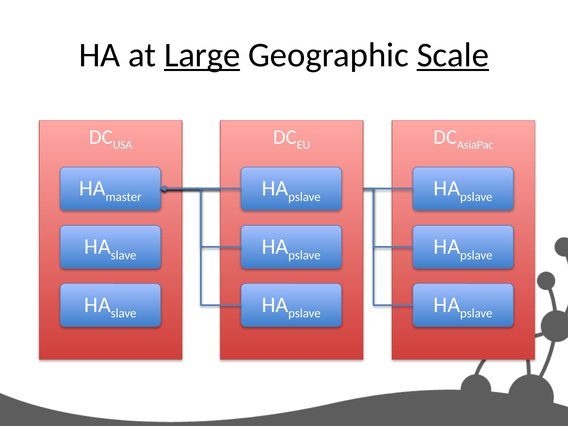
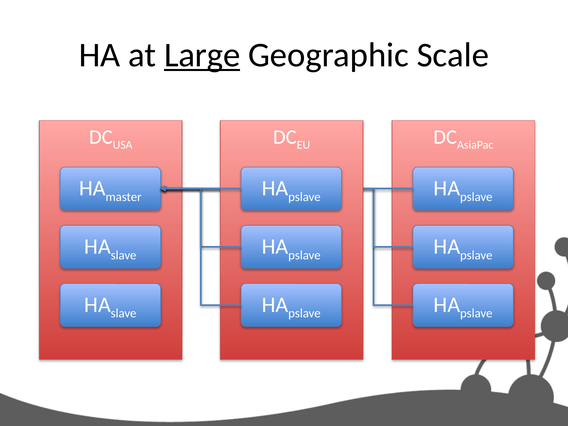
Scale underline: present -> none (453, 55)
